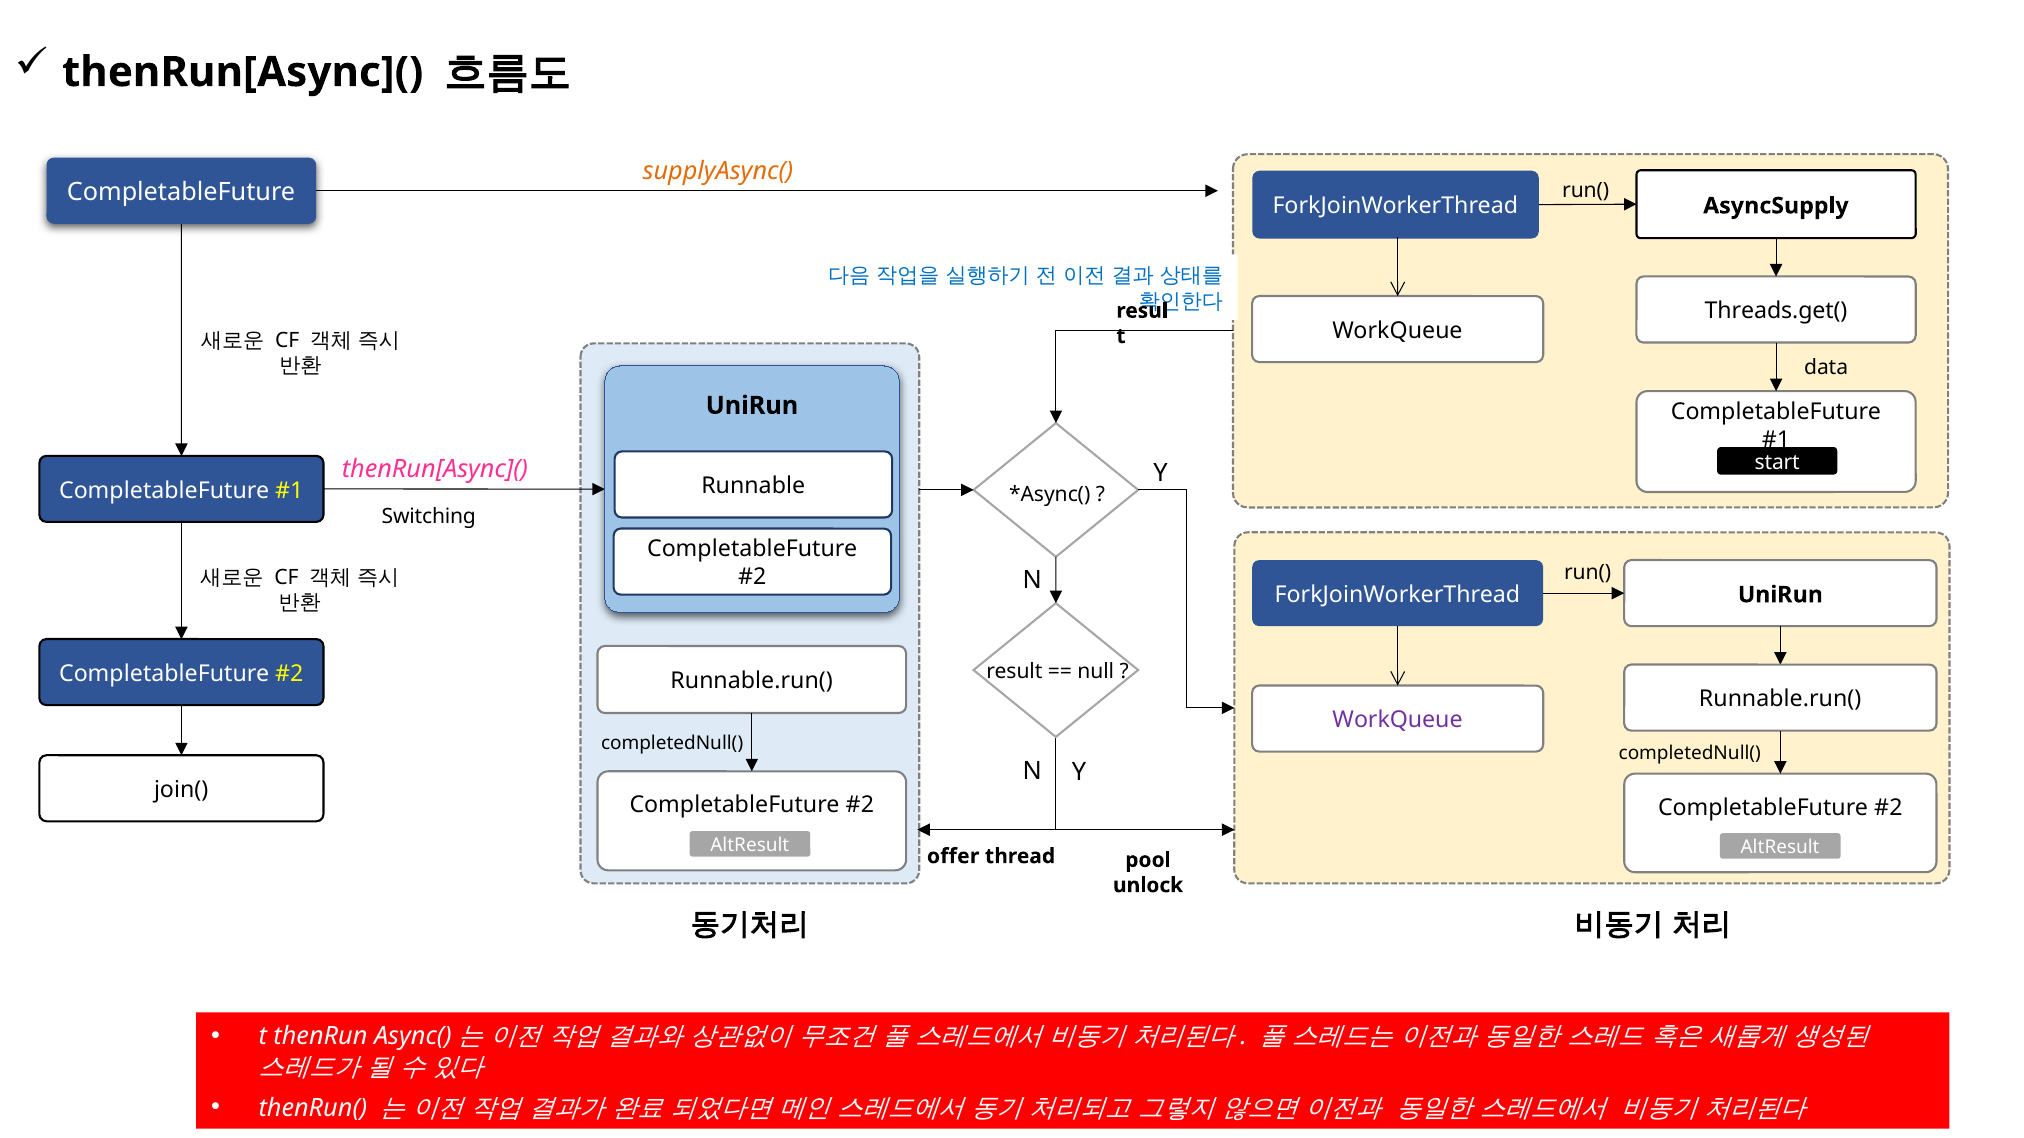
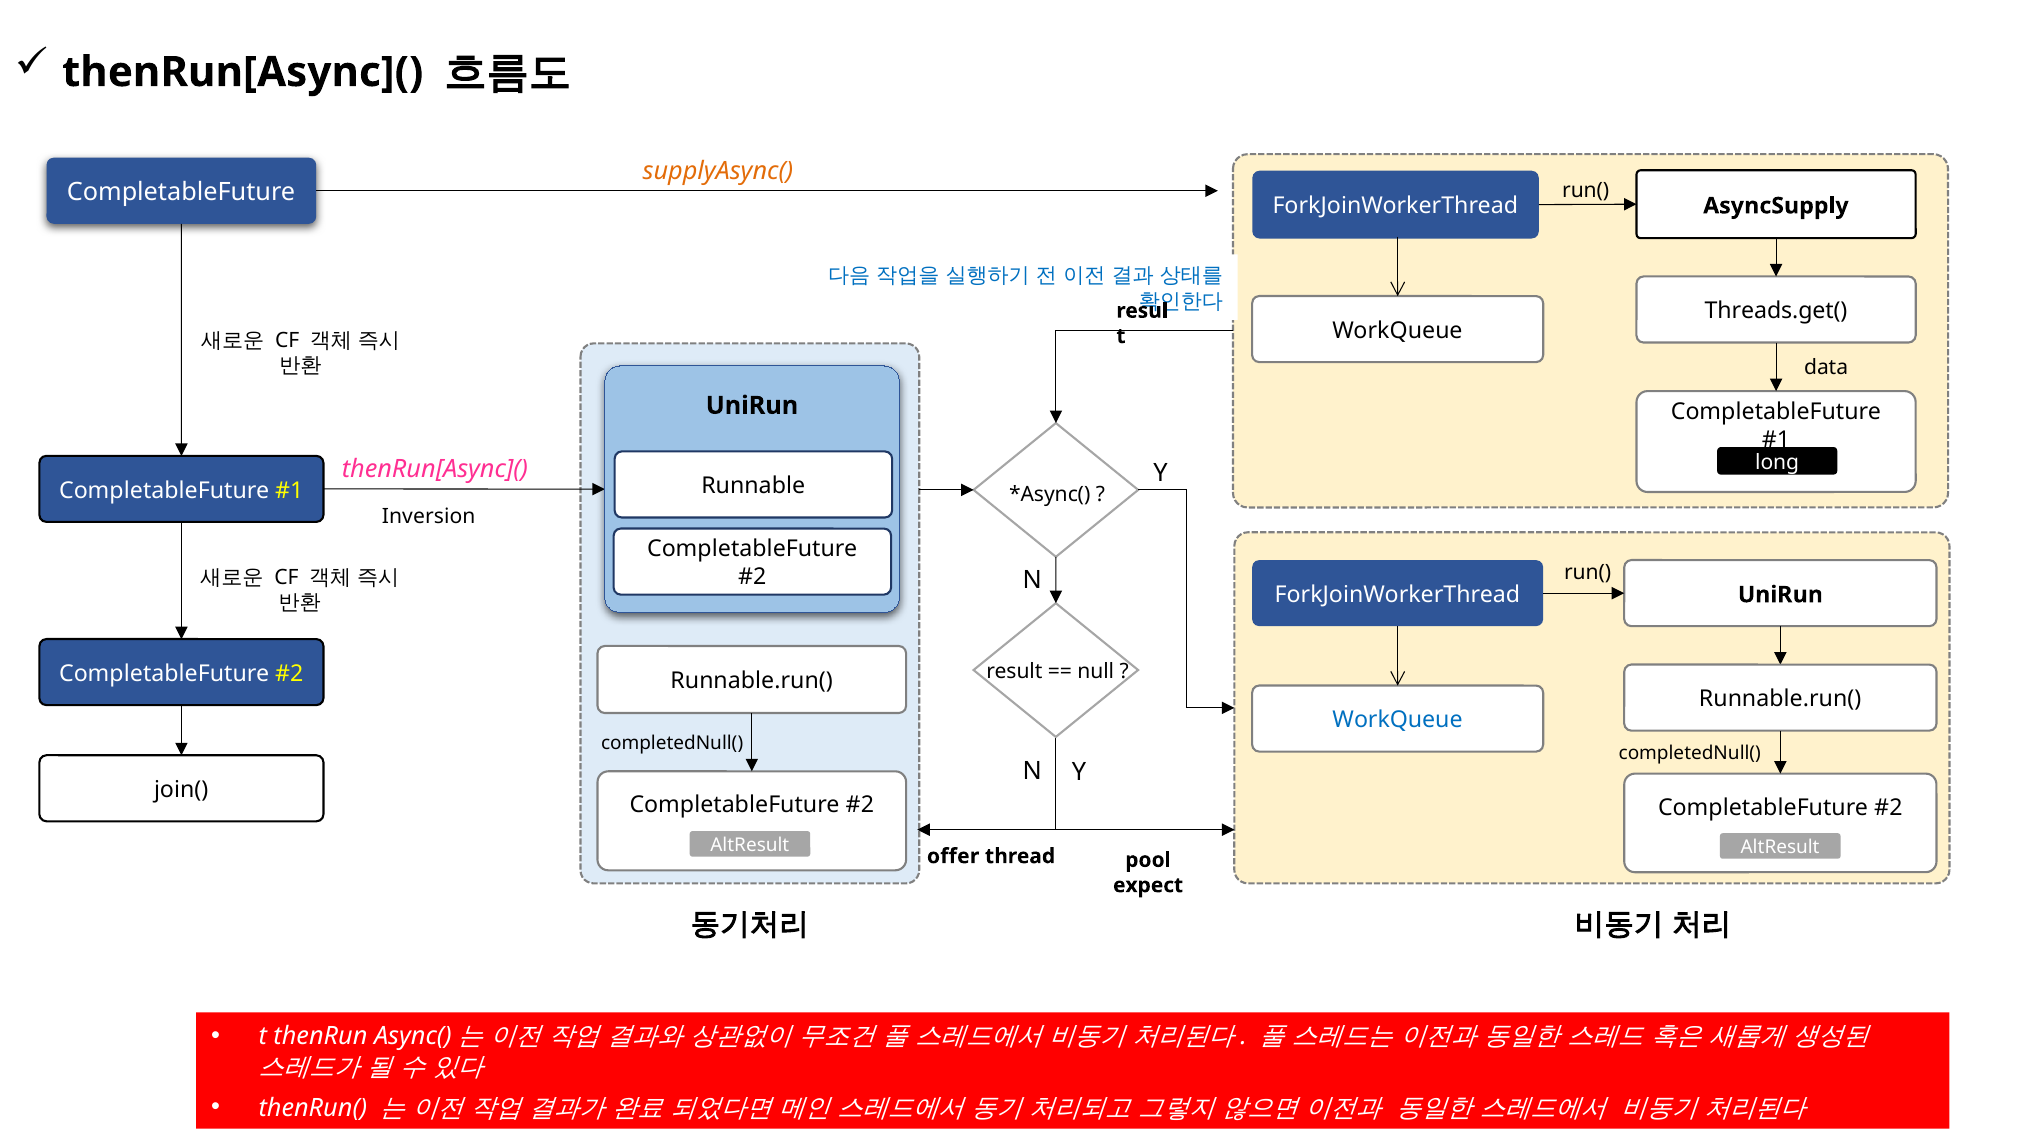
start: start -> long (1777, 462)
Switching: Switching -> Inversion (429, 516)
WorkQueue colour: purple -> blue (1398, 720)
unlock: unlock -> expect (1148, 886)
